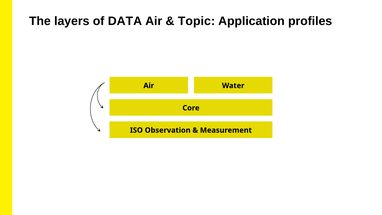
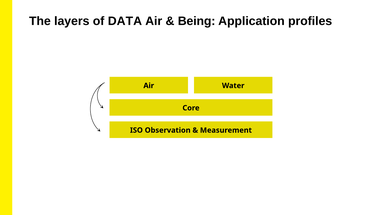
Topic: Topic -> Being (197, 21)
